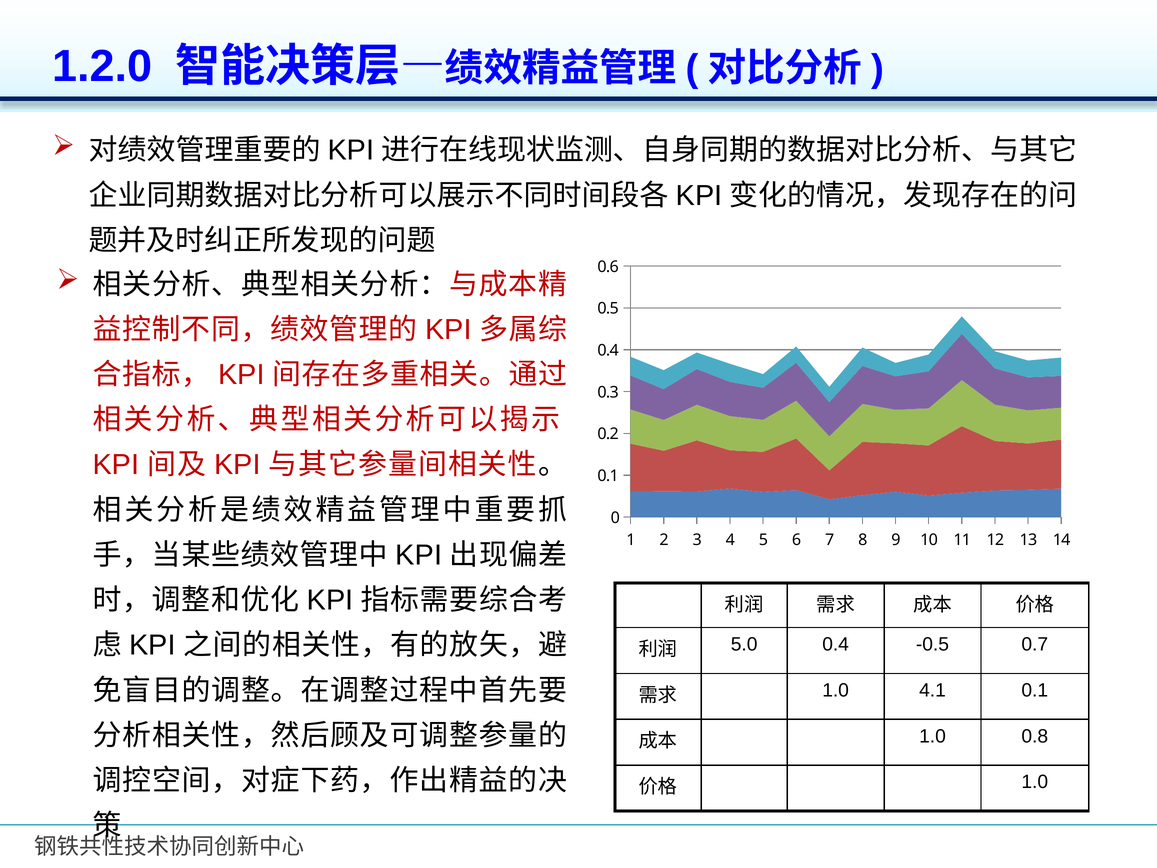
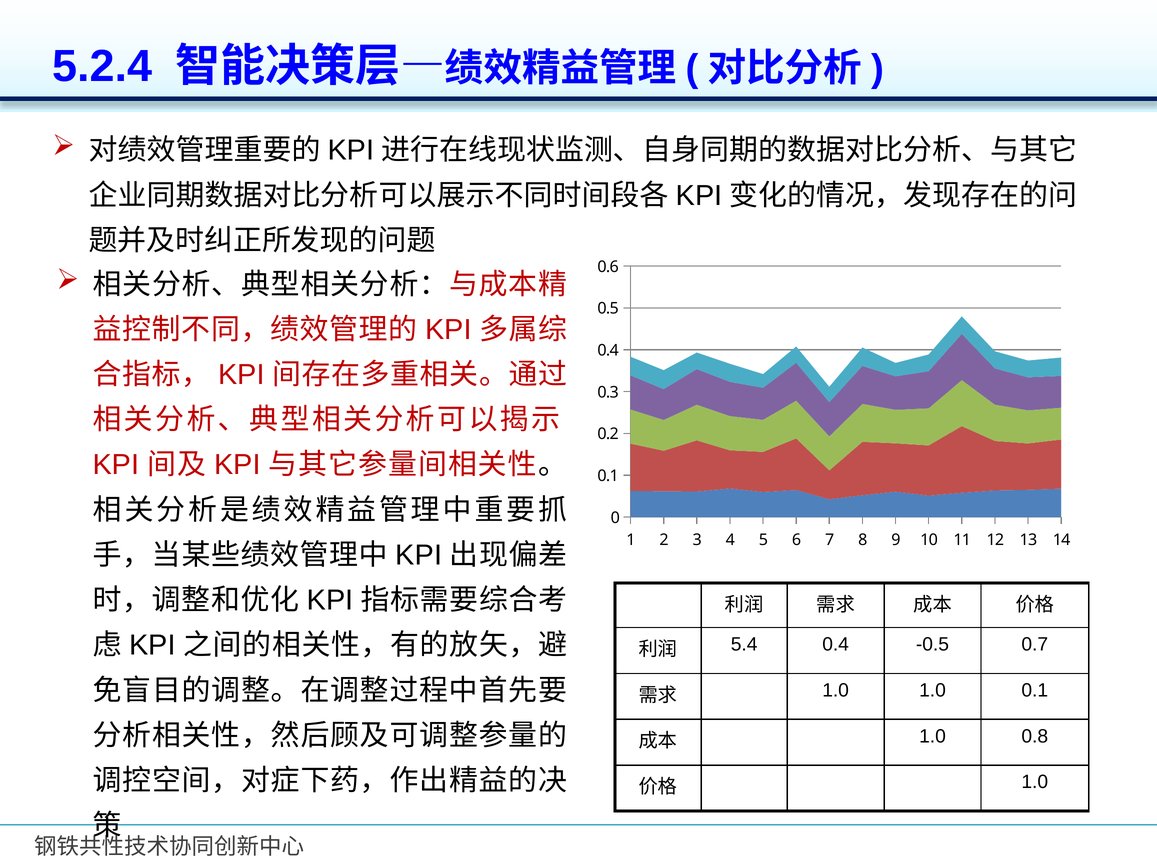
1.2.0: 1.2.0 -> 5.2.4 (102, 66)
5.0: 5.0 -> 5.4 (744, 644)
1.0 4.1: 4.1 -> 1.0 (933, 690)
